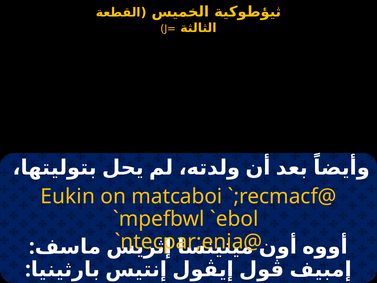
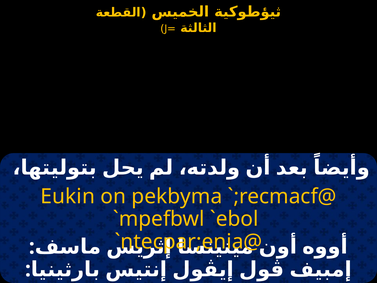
matcaboi: matcaboi -> pekbyma (177, 196)
